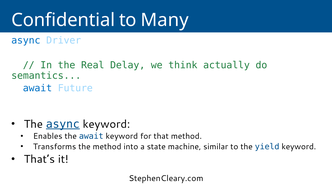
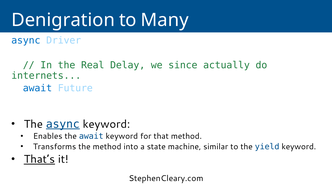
Confidential: Confidential -> Denigration (63, 20)
think: think -> since (183, 65)
semantics: semantics -> internets (46, 76)
That’s underline: none -> present (39, 159)
